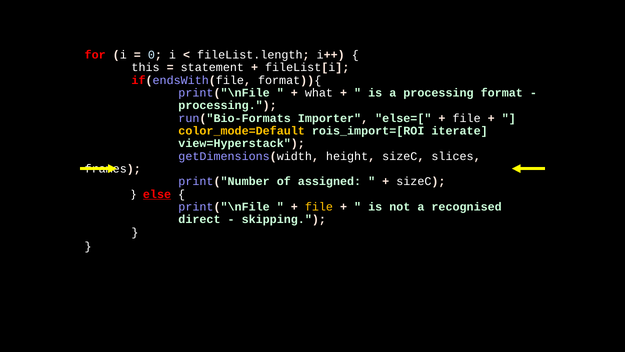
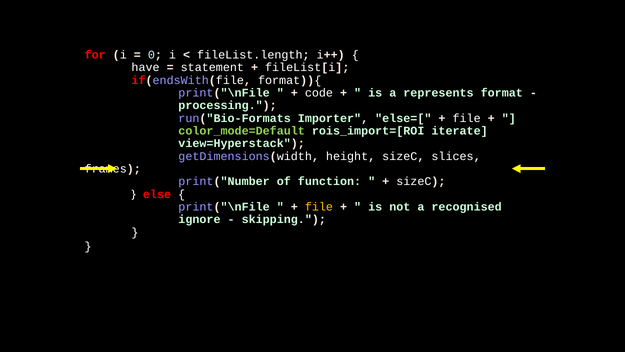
this: this -> have (146, 67)
what: what -> code (319, 93)
a processing: processing -> represents (438, 93)
color_mode=Default colour: yellow -> light green (242, 131)
assigned: assigned -> function (330, 181)
else underline: present -> none (157, 194)
direct: direct -> ignore (199, 219)
